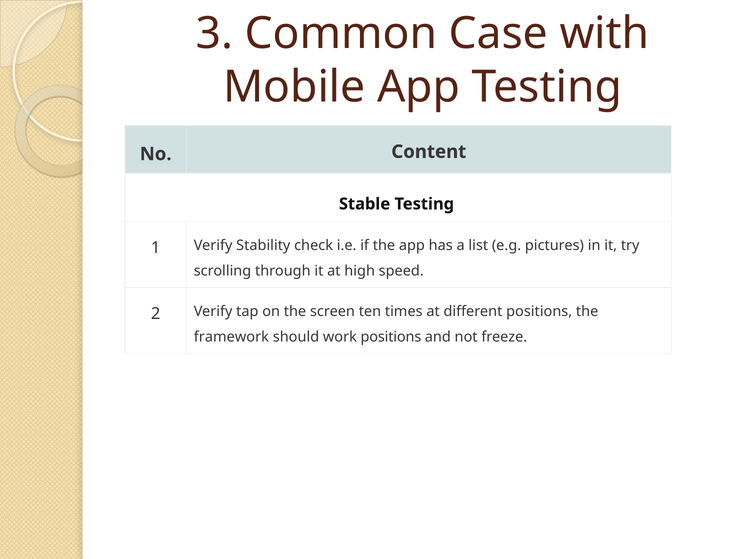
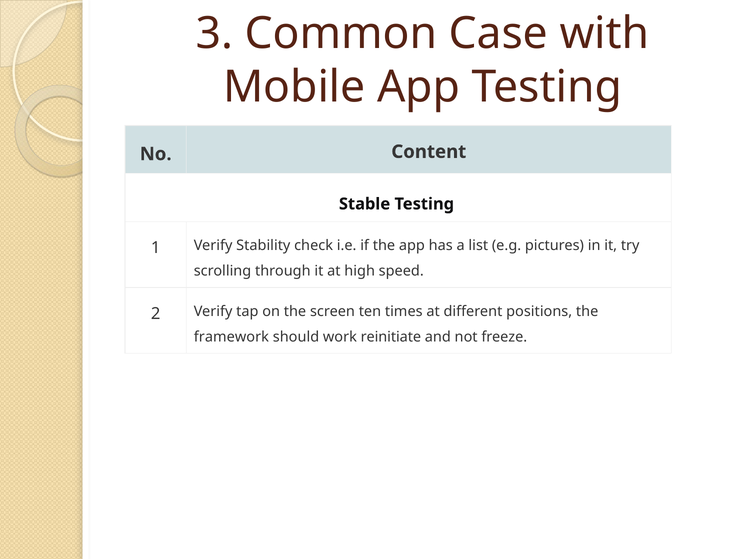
work positions: positions -> reinitiate (391, 337)
